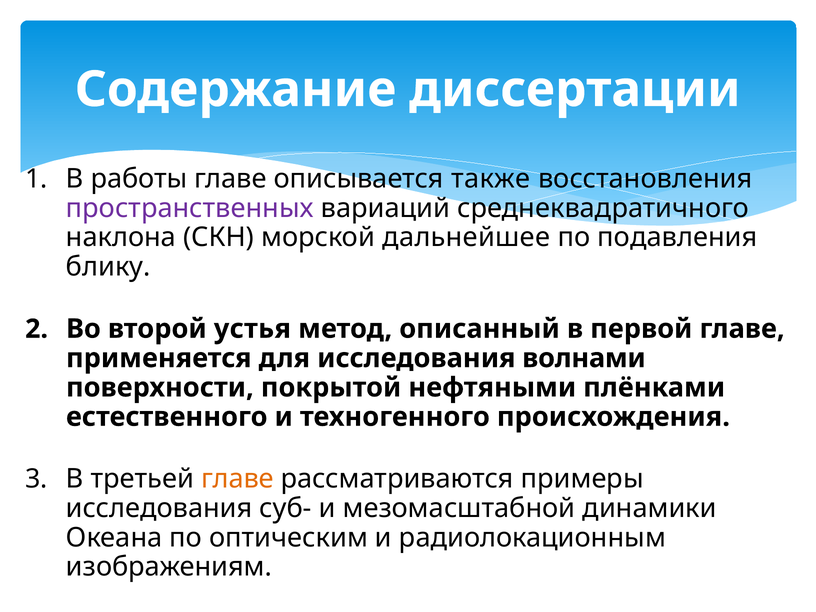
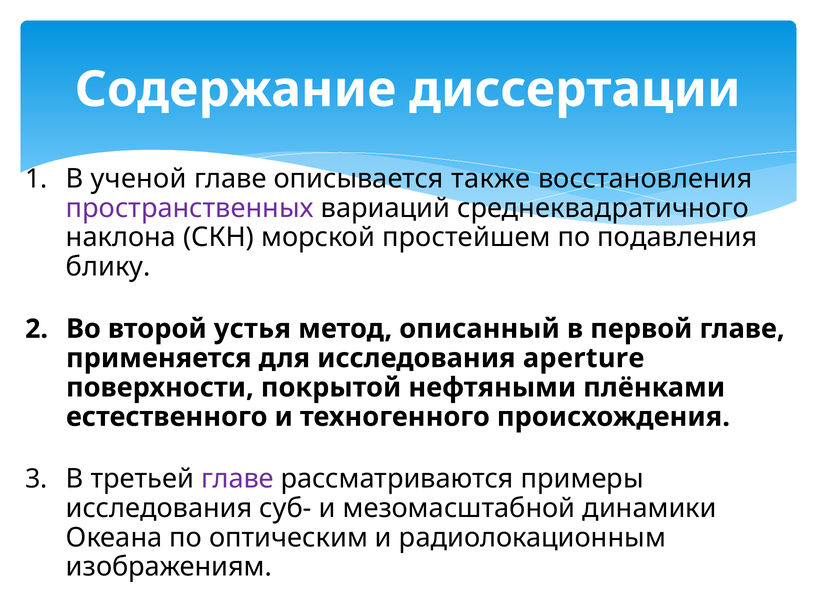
работы: работы -> ученой (139, 179)
дальнейшее: дальнейшее -> простейшем (466, 237)
волнами: волнами -> aperture (584, 358)
главе colour: orange -> purple (237, 479)
